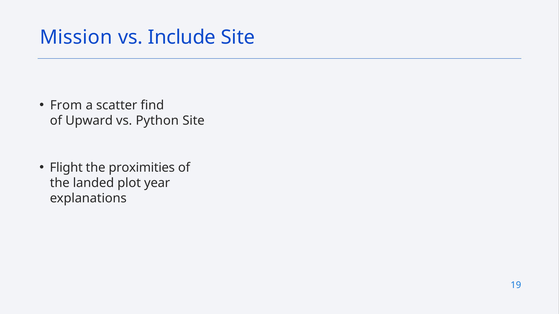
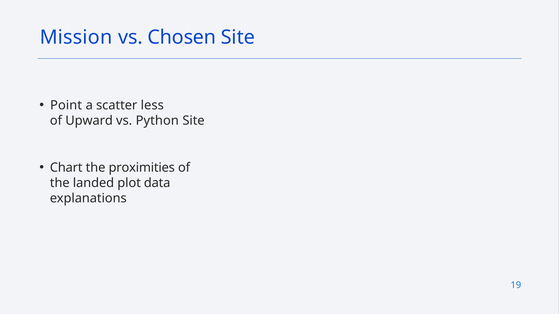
Include: Include -> Chosen (182, 37)
From: From -> Point (66, 106)
find: find -> less (152, 106)
Flight: Flight -> Chart (66, 168)
year: year -> data (157, 183)
